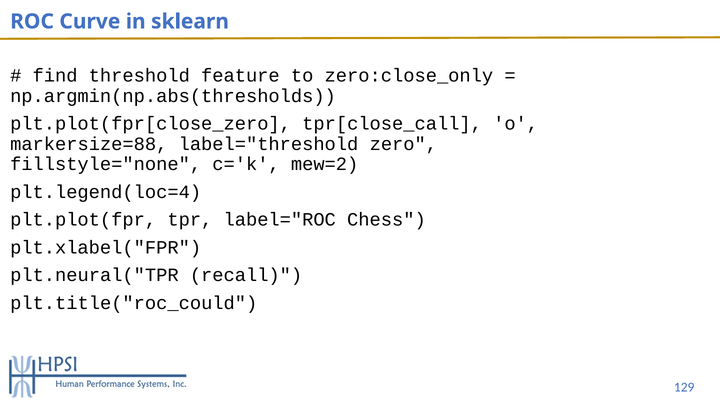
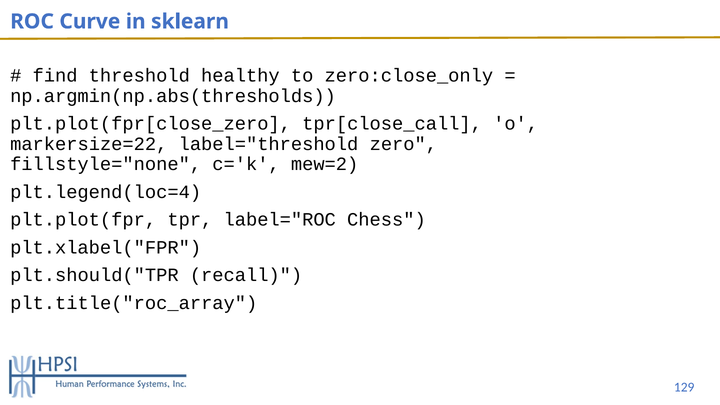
feature: feature -> healthy (240, 76)
markersize=88: markersize=88 -> markersize=22 (89, 144)
plt.neural("TPR: plt.neural("TPR -> plt.should("TPR (94, 275)
plt.title("roc_could: plt.title("roc_could -> plt.title("roc_array (134, 303)
